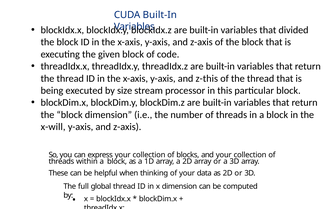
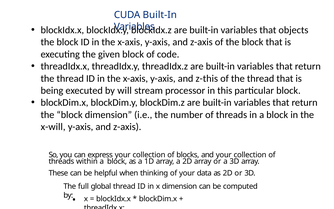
divided: divided -> objects (293, 30)
size: size -> will (125, 91)
